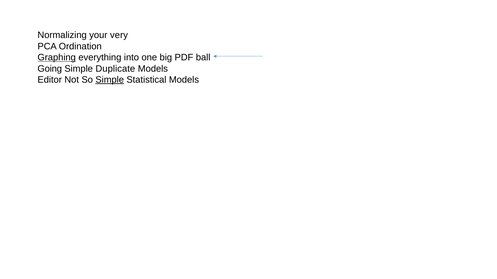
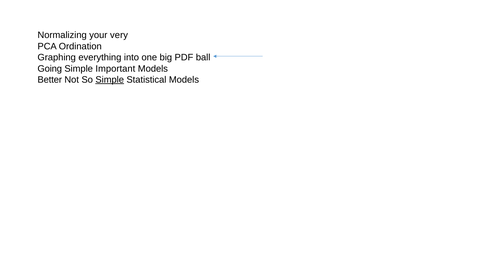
Graphing underline: present -> none (57, 58)
Duplicate: Duplicate -> Important (115, 69)
Editor: Editor -> Better (50, 80)
